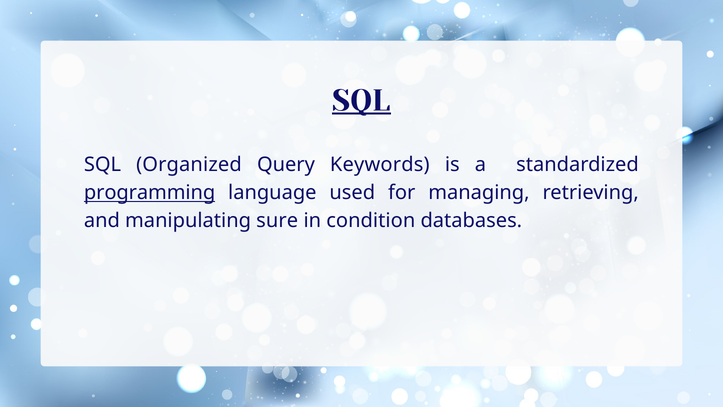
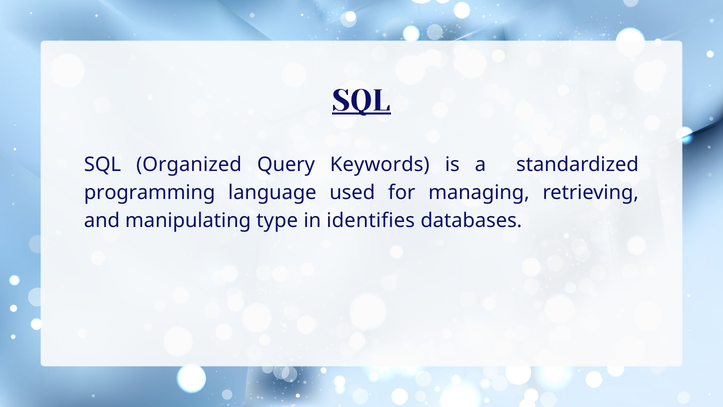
programming underline: present -> none (150, 193)
sure: sure -> type (277, 221)
condition: condition -> identifies (371, 221)
